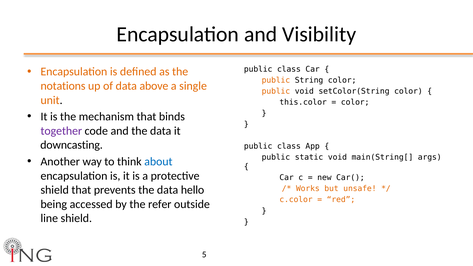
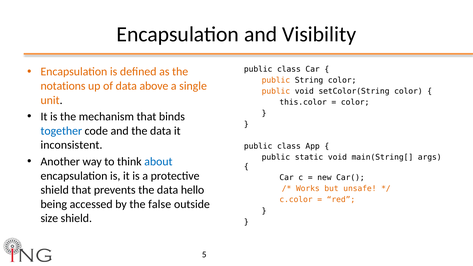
together colour: purple -> blue (61, 131)
downcasting: downcasting -> inconsistent (71, 145)
refer: refer -> false (160, 204)
line: line -> size (49, 218)
